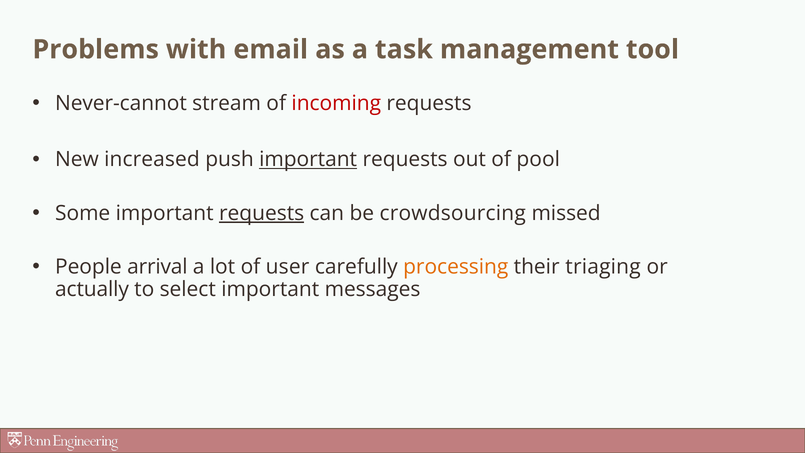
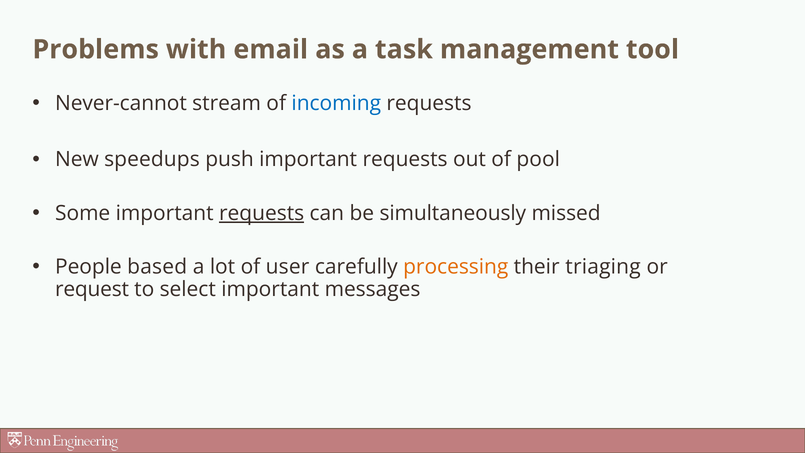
incoming colour: red -> blue (336, 103)
increased: increased -> speedups (152, 159)
important underline: present -> none (308, 159)
crowdsourcing: crowdsourcing -> simultaneously (453, 213)
arrival: arrival -> based (157, 267)
actually: actually -> request (92, 289)
